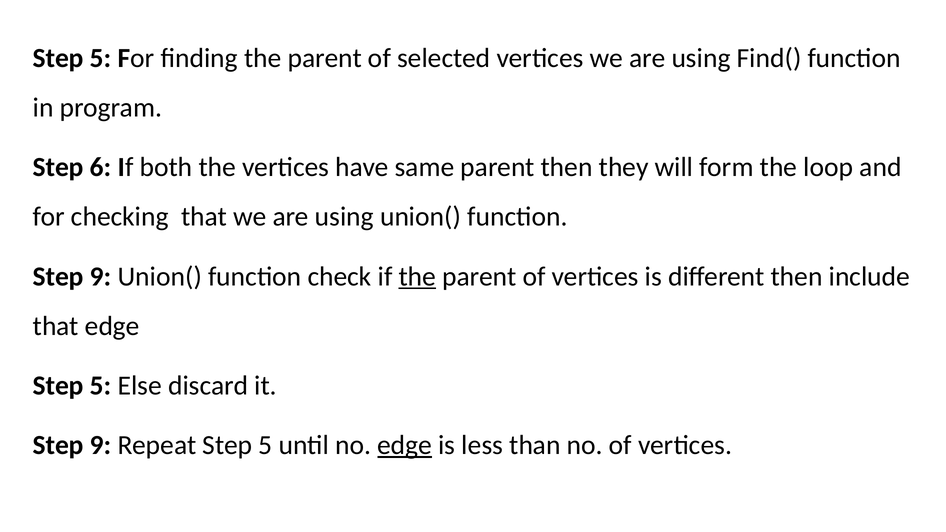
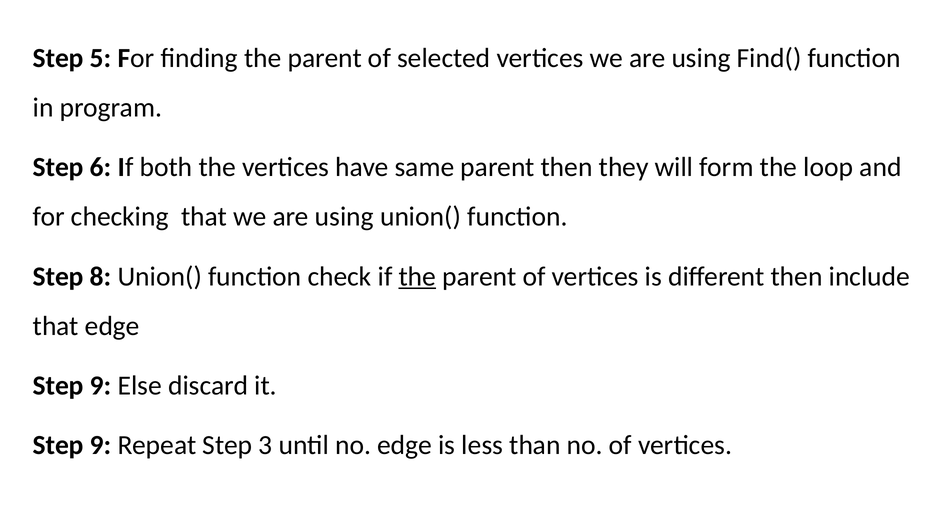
9: 9 -> 8 (101, 276)
5: 5 -> 9 (101, 386)
Repeat Step 5: 5 -> 3 (265, 445)
edge underline: present -> none (405, 445)
